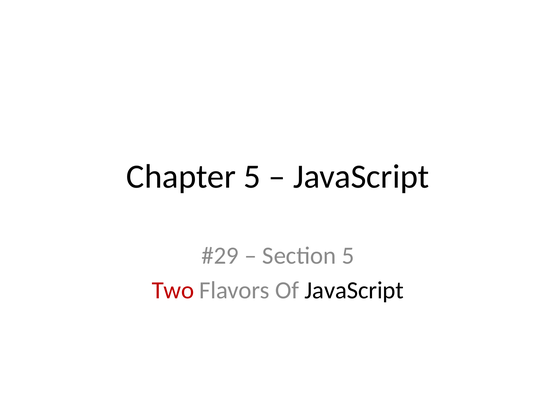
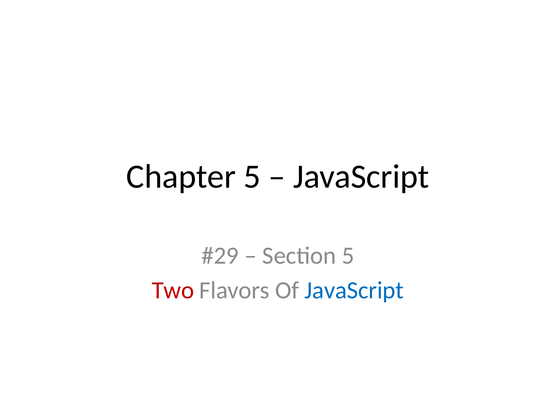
JavaScript colour: black -> blue (354, 290)
